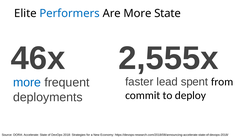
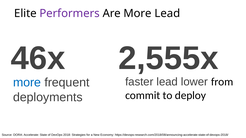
Performers colour: blue -> purple (70, 13)
More State: State -> Lead (167, 13)
spent: spent -> lower (194, 82)
